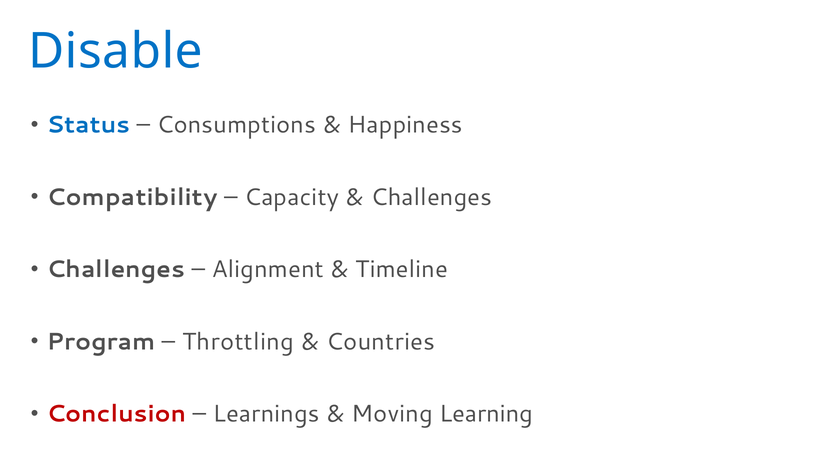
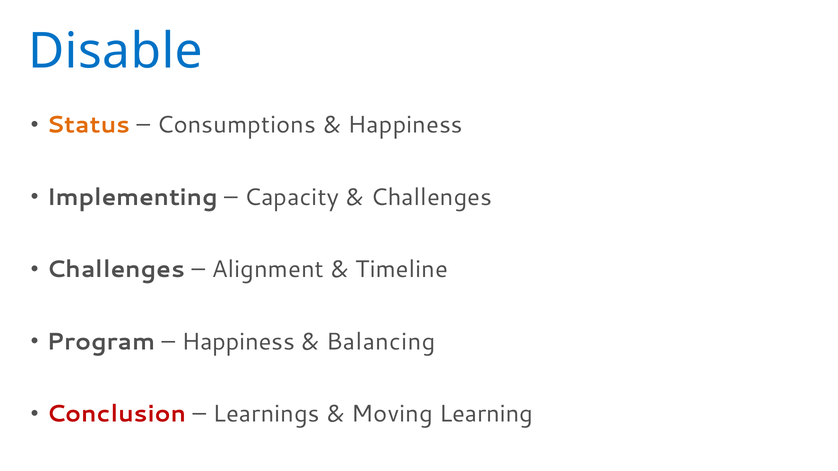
Status colour: blue -> orange (88, 125)
Compatibility: Compatibility -> Implementing (132, 197)
Throttling: Throttling -> Happiness (238, 342)
Countries: Countries -> Balancing (381, 342)
